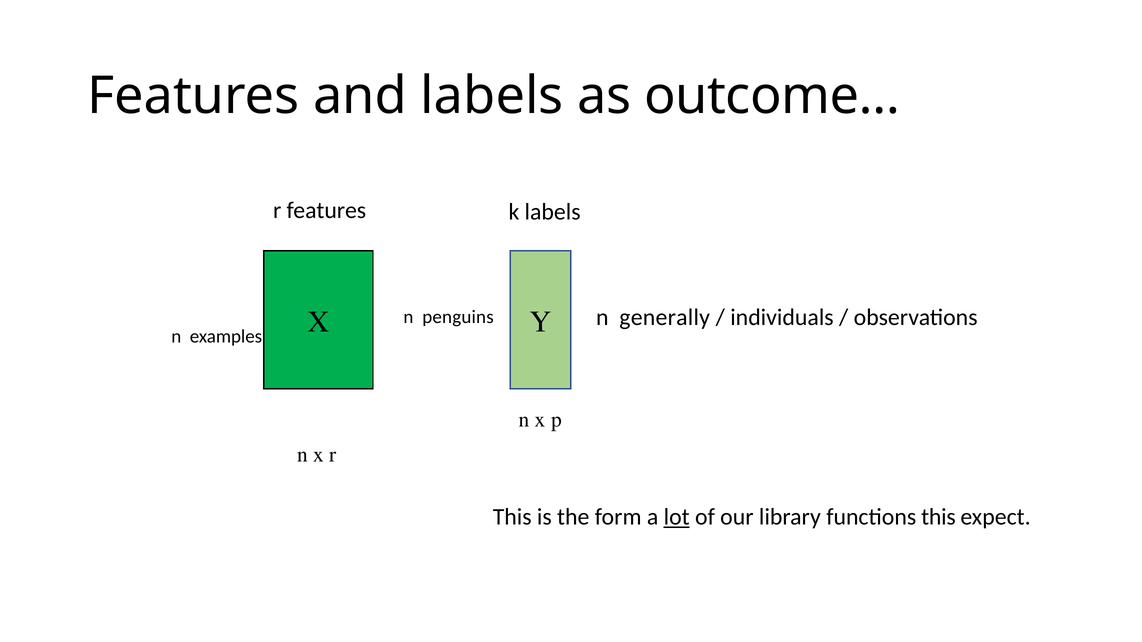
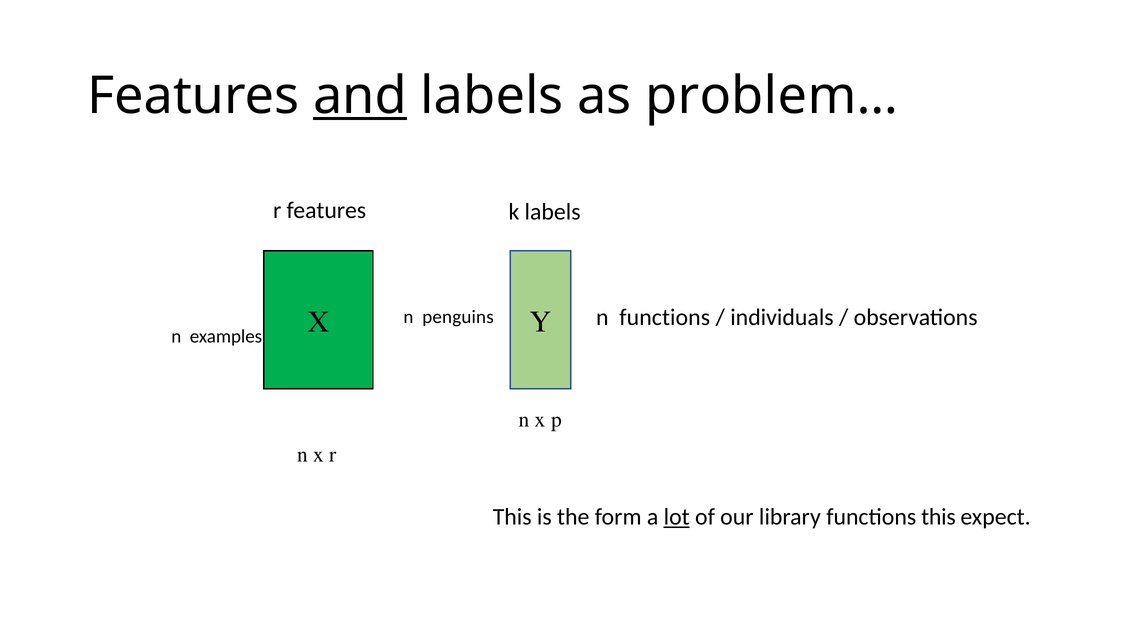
and underline: none -> present (360, 96)
outcome…: outcome… -> problem… (772, 96)
n generally: generally -> functions (665, 318)
